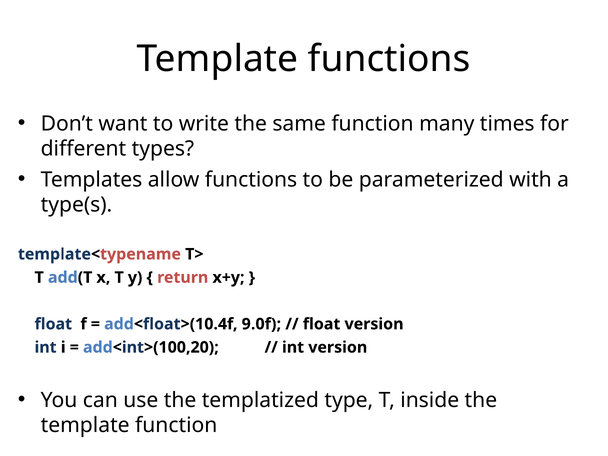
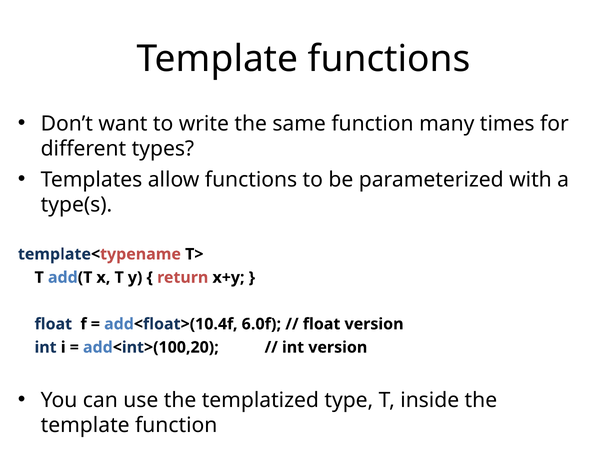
9.0f: 9.0f -> 6.0f (261, 324)
